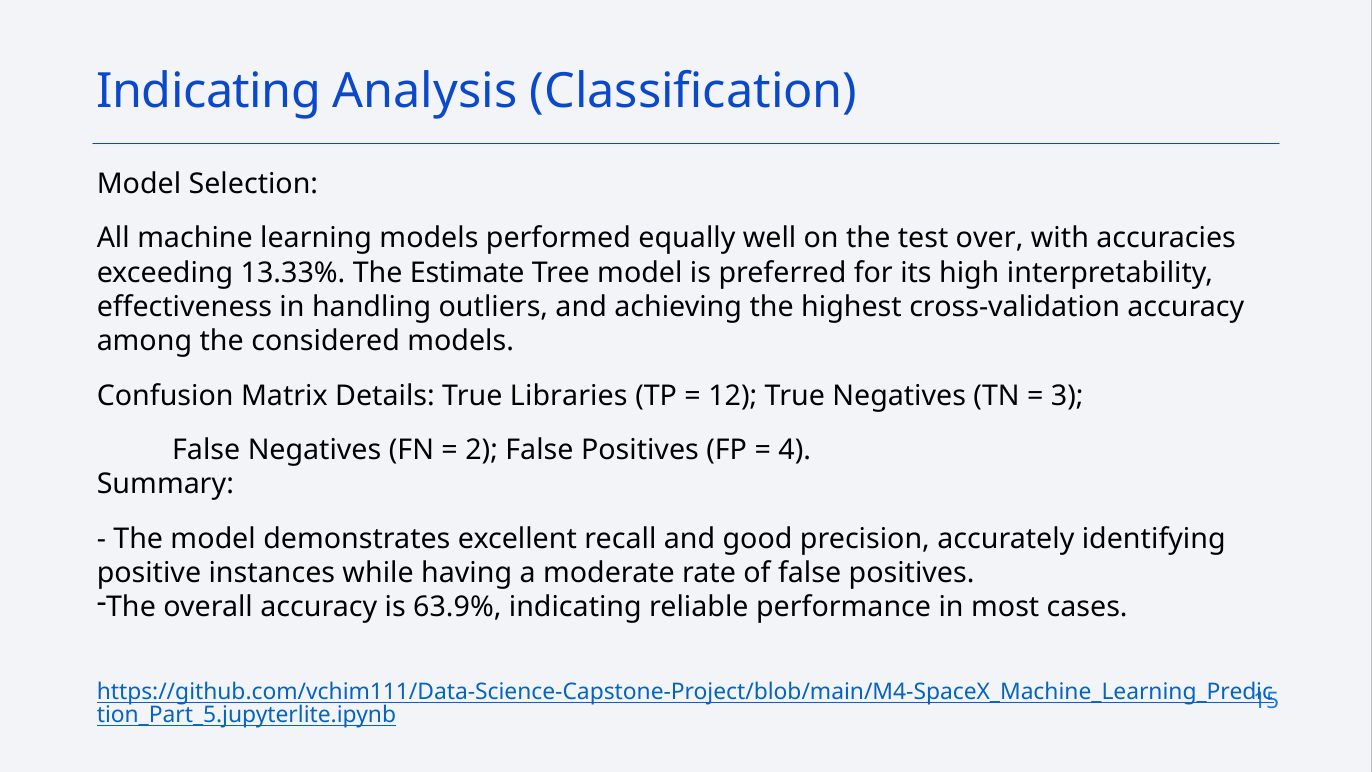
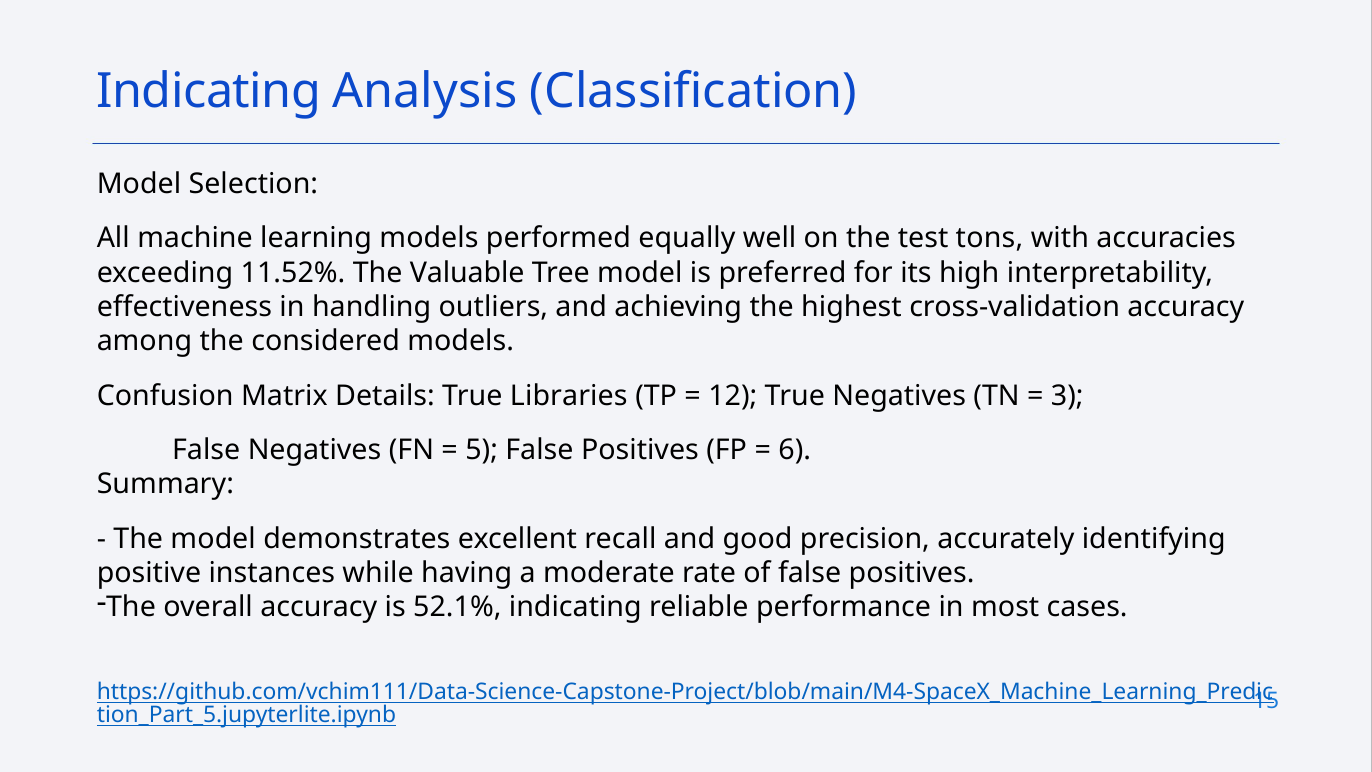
over: over -> tons (990, 238)
13.33%: 13.33% -> 11.52% (293, 273)
Estimate: Estimate -> Valuable (467, 273)
2: 2 -> 5 (482, 450)
4: 4 -> 6 (795, 450)
63.9%: 63.9% -> 52.1% (457, 607)
